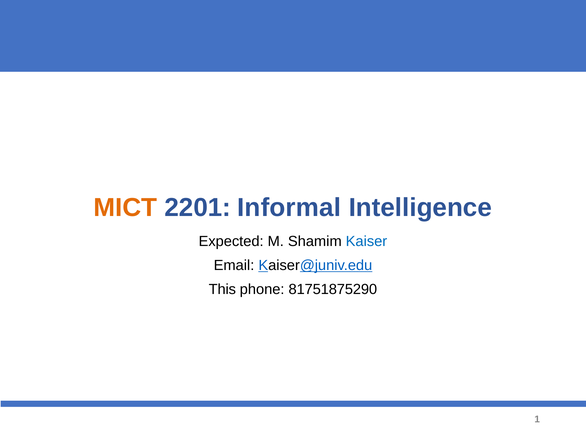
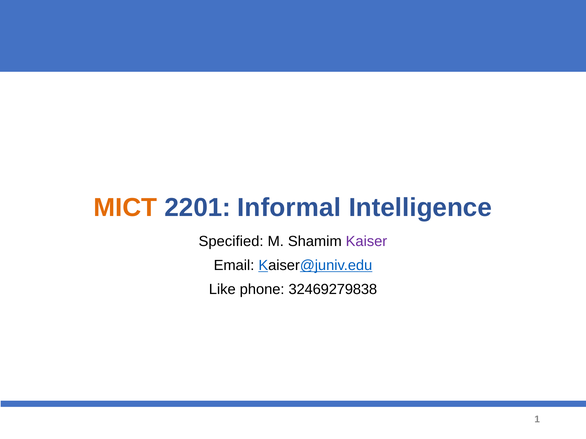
Expected: Expected -> Specified (231, 242)
Kaiser colour: blue -> purple (366, 242)
This: This -> Like (222, 290)
81751875290: 81751875290 -> 32469279838 (333, 290)
